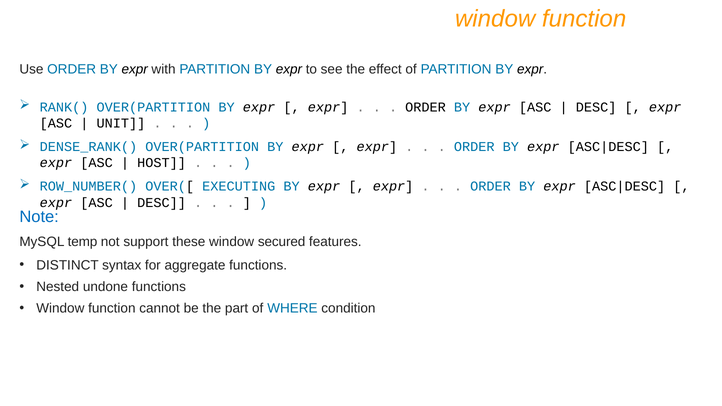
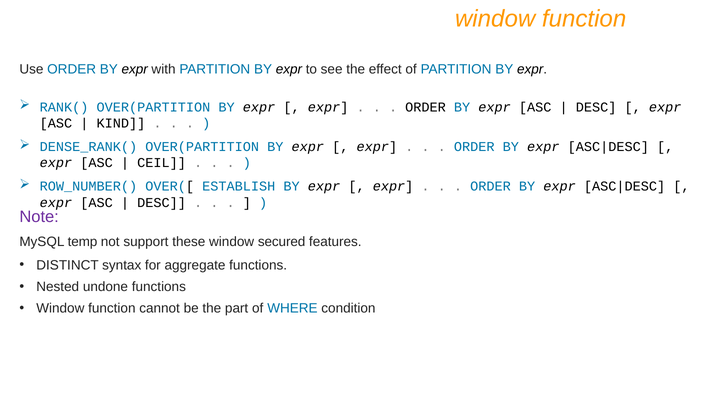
UNIT: UNIT -> KIND (121, 123)
HOST: HOST -> CEIL (162, 163)
EXECUTING: EXECUTING -> ESTABLISH (239, 187)
Note colour: blue -> purple (39, 217)
